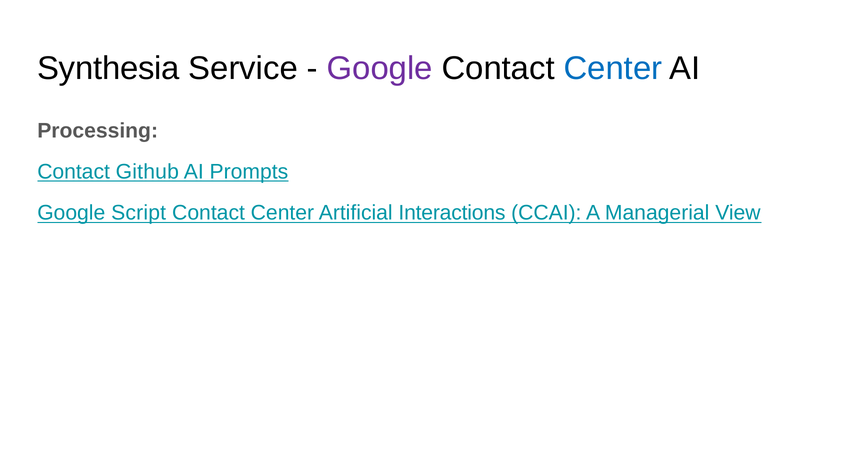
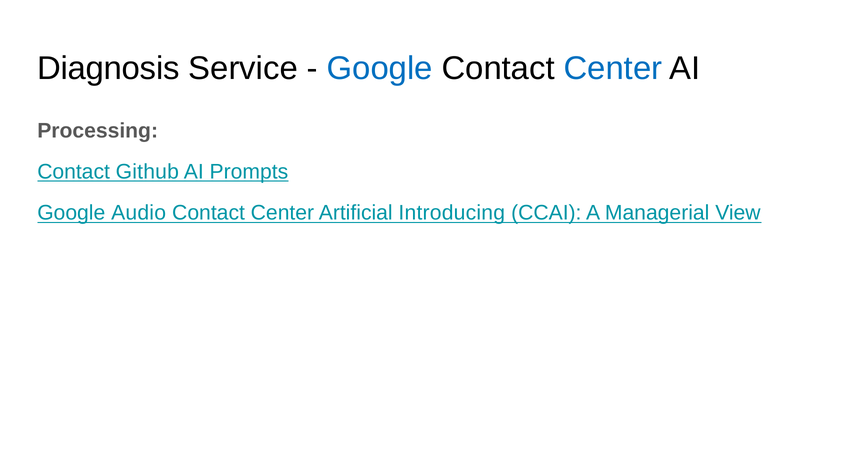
Synthesia: Synthesia -> Diagnosis (108, 68)
Google colour: purple -> blue (380, 68)
Script: Script -> Audio (139, 213)
Interactions: Interactions -> Introducing (452, 213)
